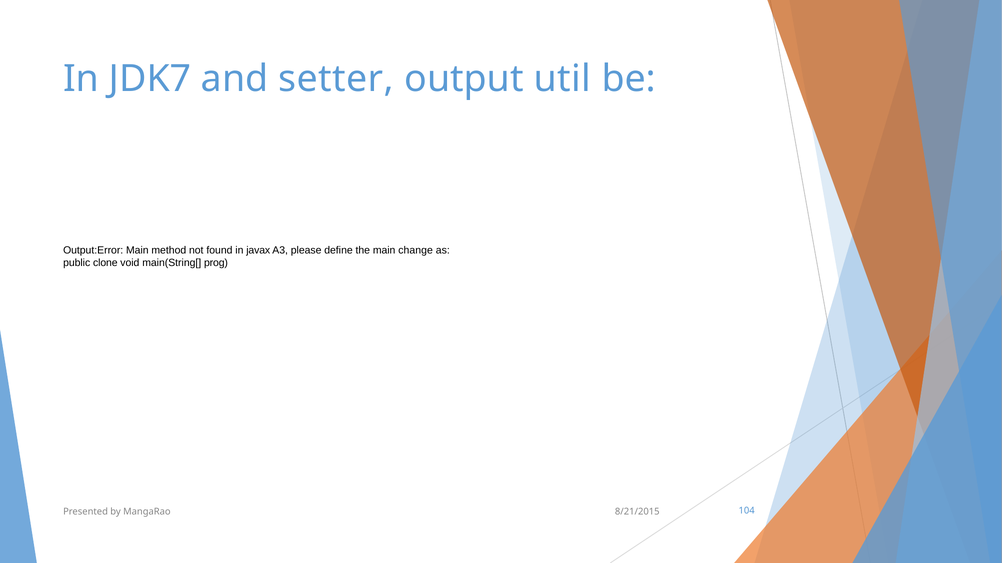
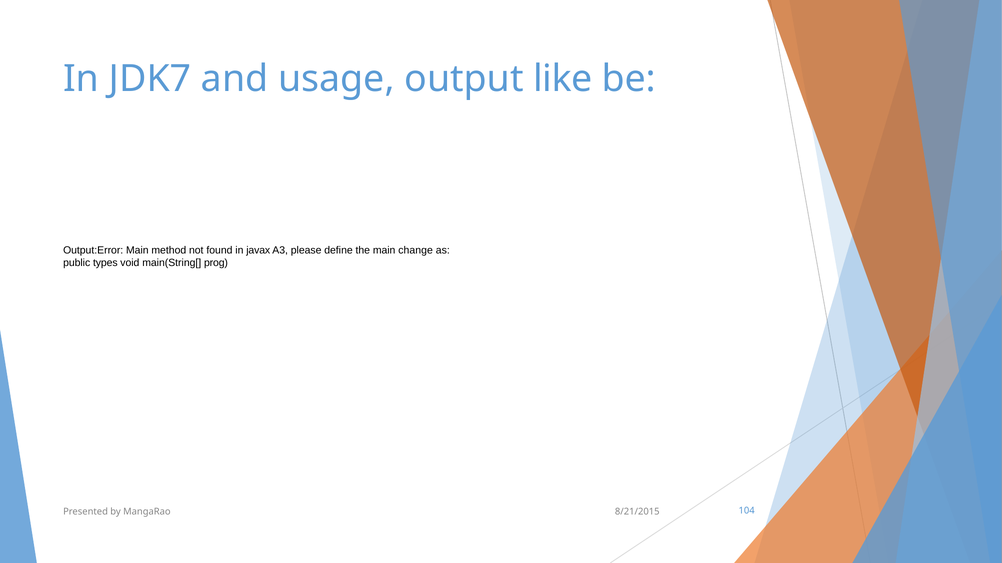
setter: setter -> usage (336, 79)
util: util -> like (563, 79)
clone: clone -> types (105, 263)
